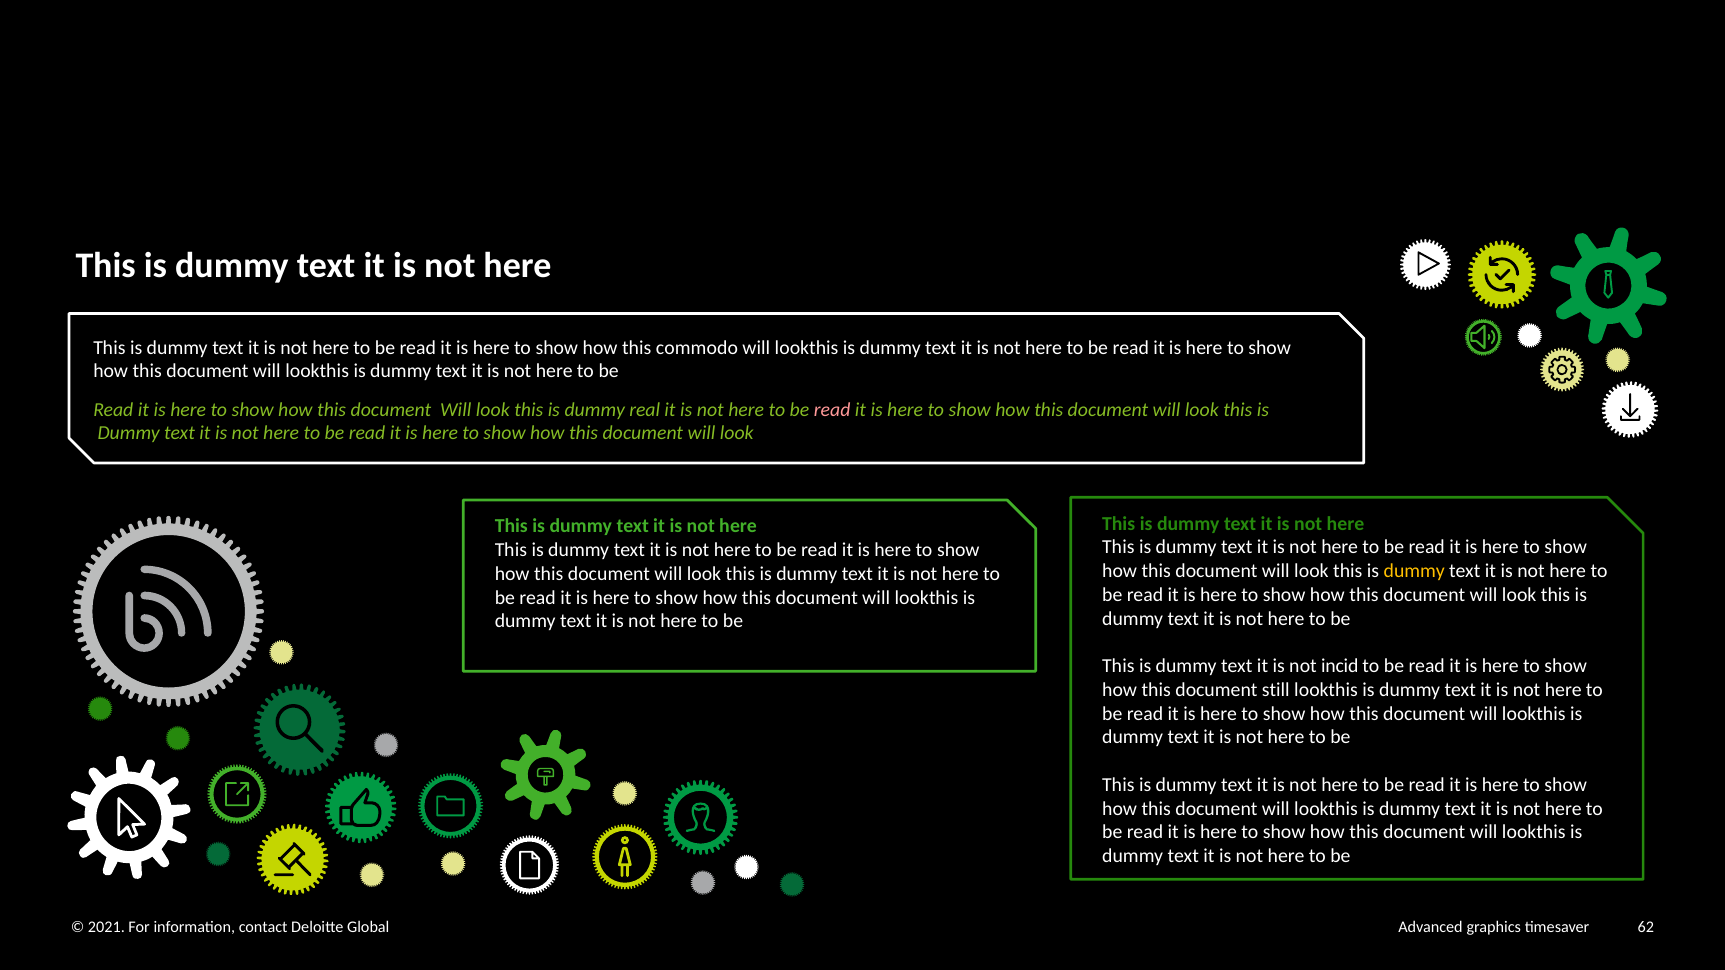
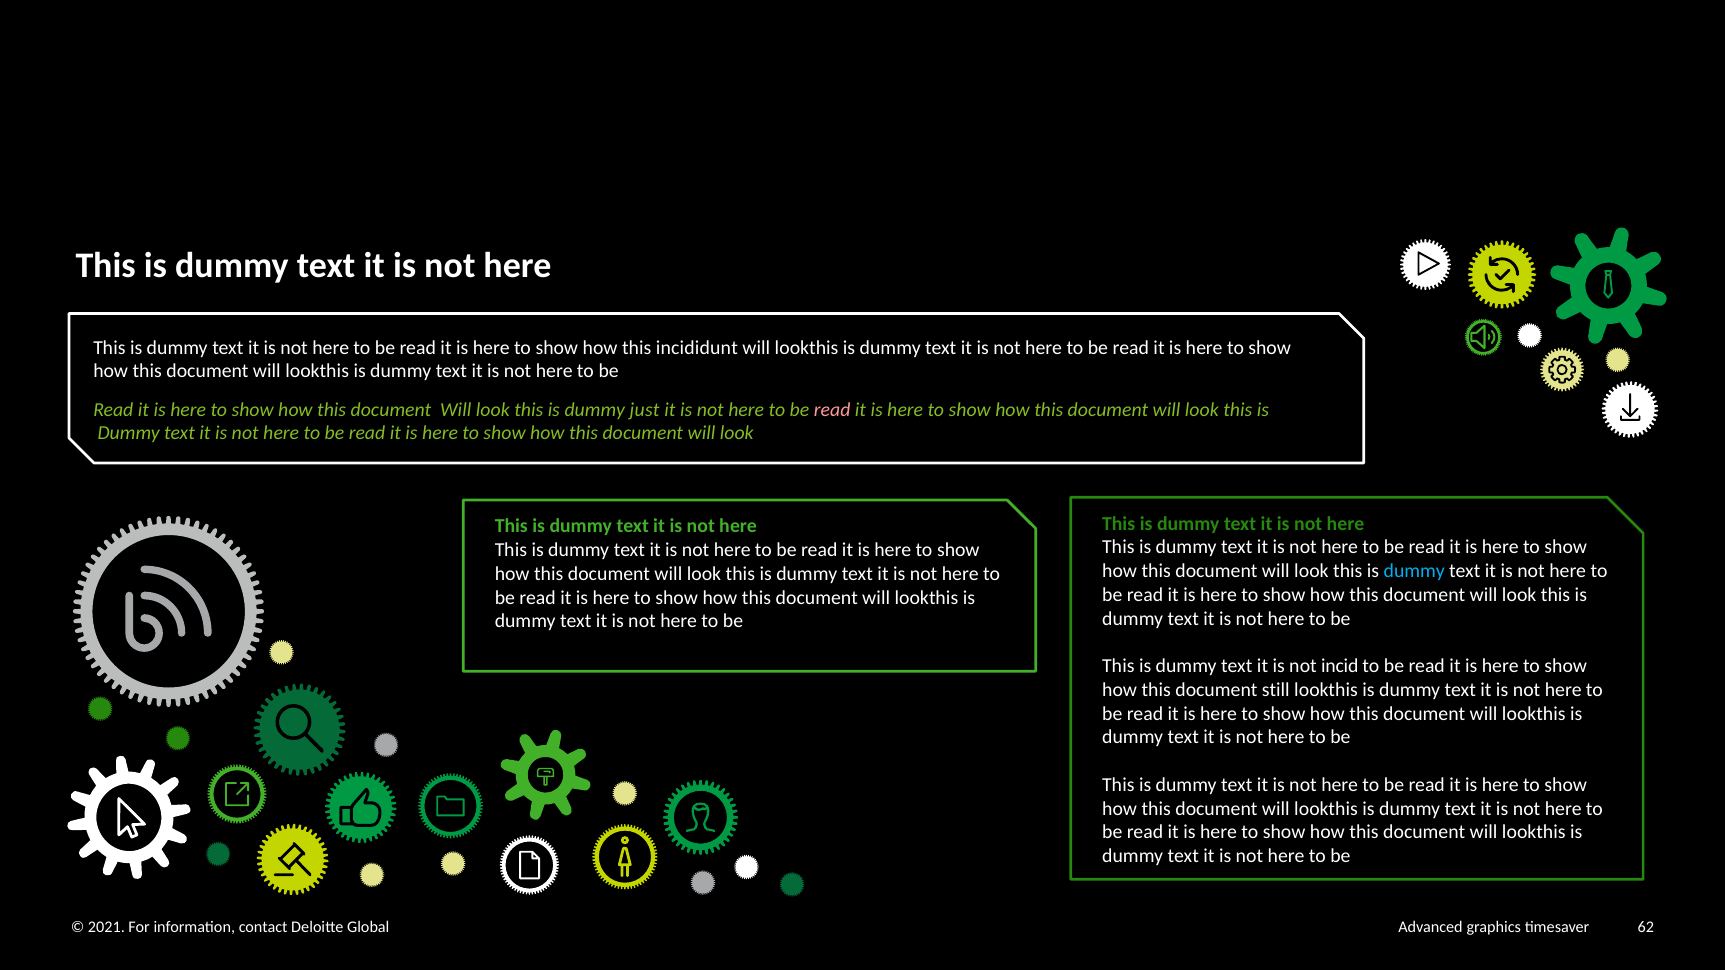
commodo: commodo -> incididunt (697, 348)
real: real -> just (645, 410)
dummy colour: yellow -> light blue (1414, 571)
